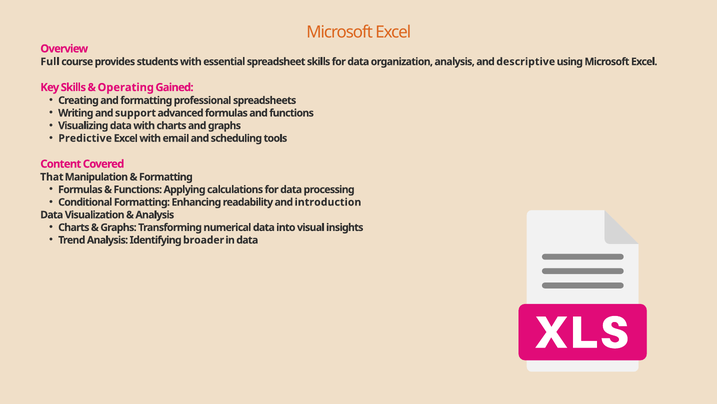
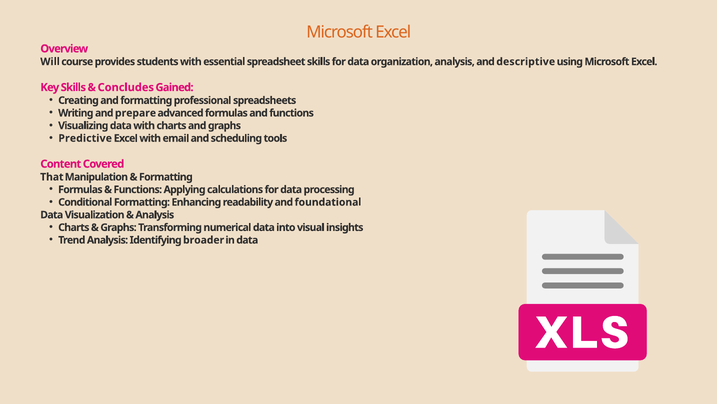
Full: Full -> Will (50, 62)
Operating: Operating -> Concludes (126, 87)
support: support -> prepare (136, 113)
introduction: introduction -> foundational (328, 202)
